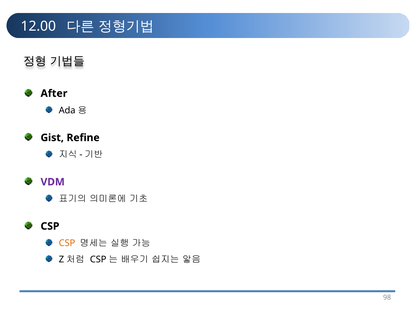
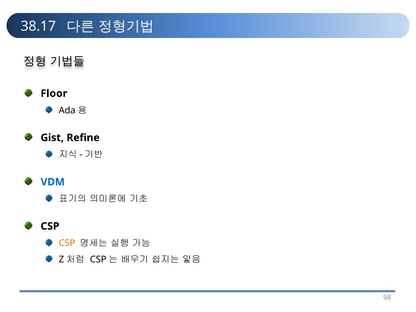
12.00: 12.00 -> 38.17 (38, 26)
After: After -> Floor (54, 93)
VDM colour: purple -> blue (53, 182)
